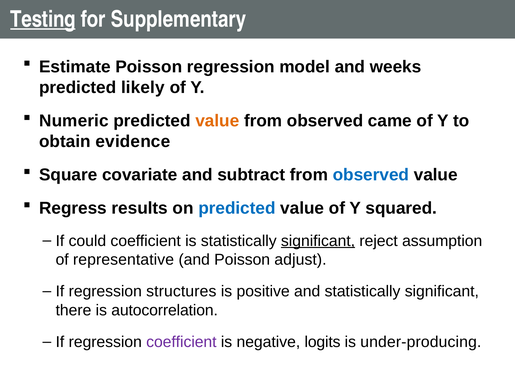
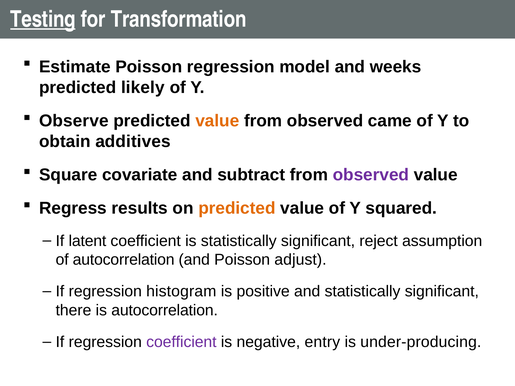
Supplementary: Supplementary -> Transformation (179, 19)
Numeric: Numeric -> Observe (74, 121)
evidence: evidence -> additives (133, 142)
observed colour: blue -> purple (371, 175)
predicted colour: blue -> orange (237, 208)
could: could -> latent (87, 241)
significant underline: present -> none (318, 241)
of representative: representative -> autocorrelation (124, 260)
structures: structures -> histogram (181, 292)
logits: logits -> entry (322, 342)
